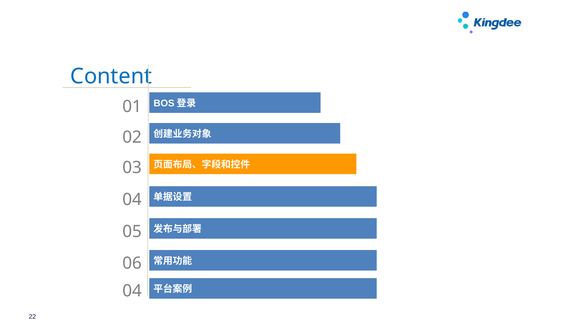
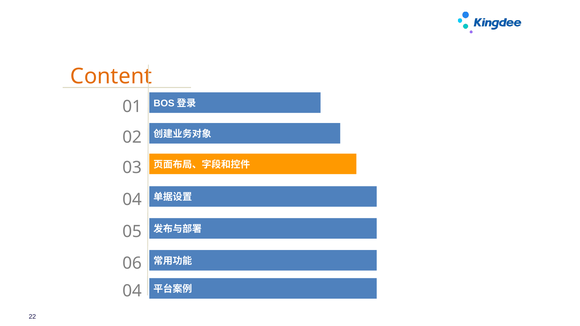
Content colour: blue -> orange (111, 76)
